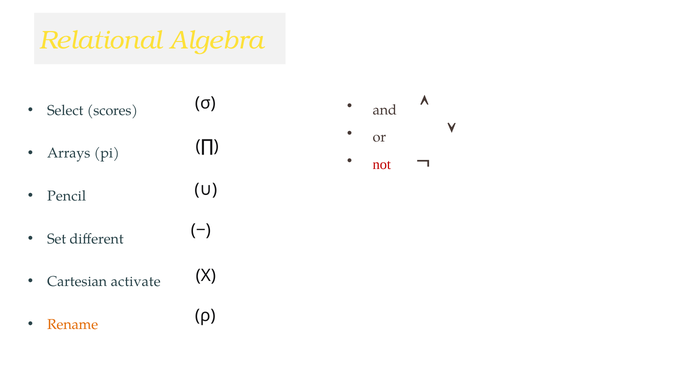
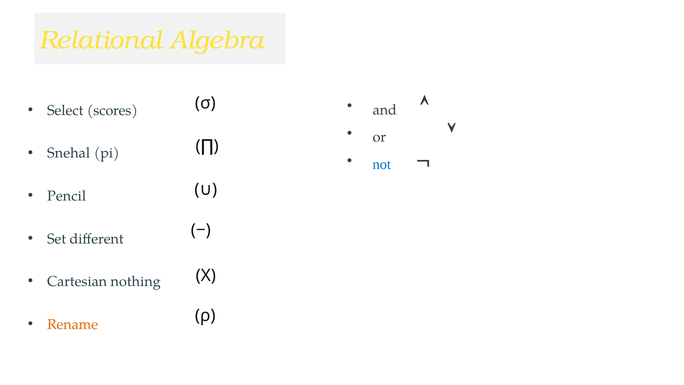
Arrays: Arrays -> Snehal (69, 153)
not colour: red -> blue (382, 164)
activate: activate -> nothing (136, 281)
